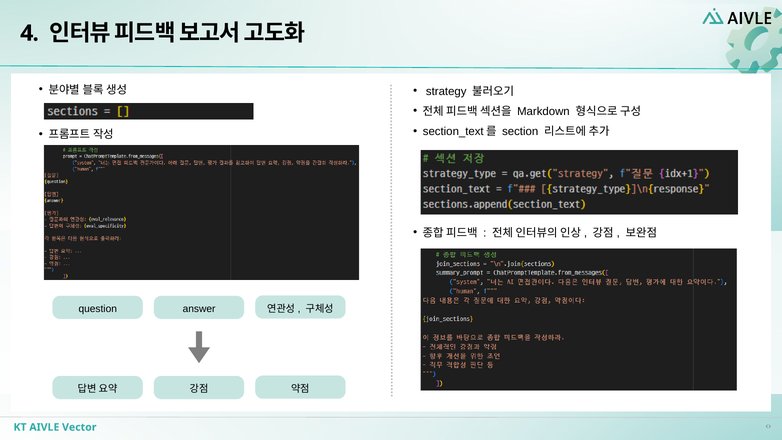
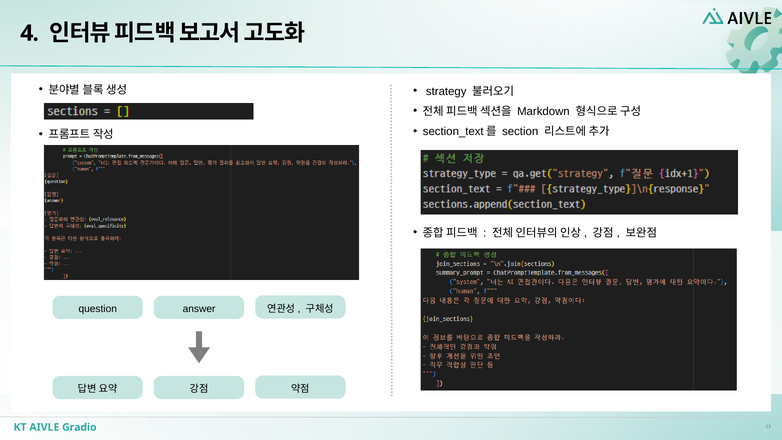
Vector: Vector -> Gradio (79, 427)
